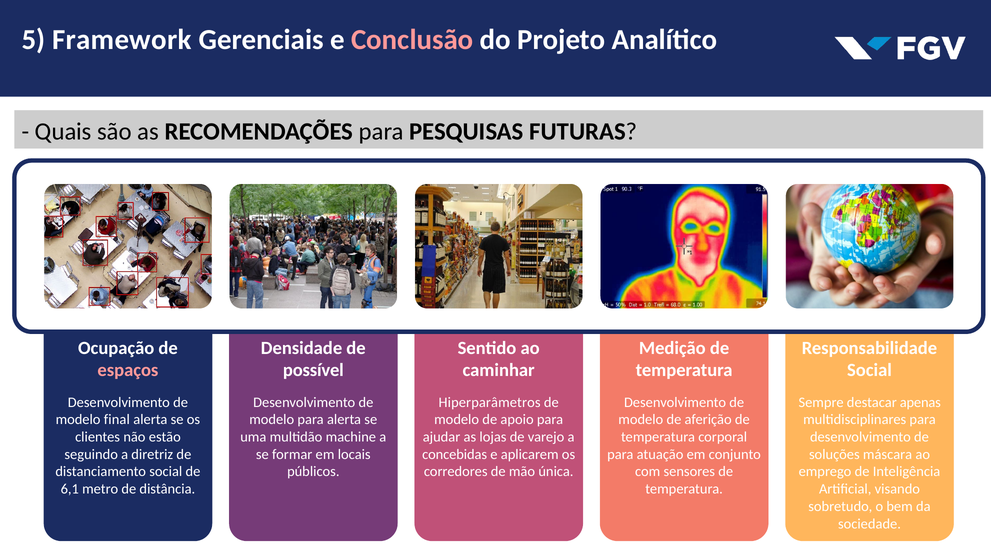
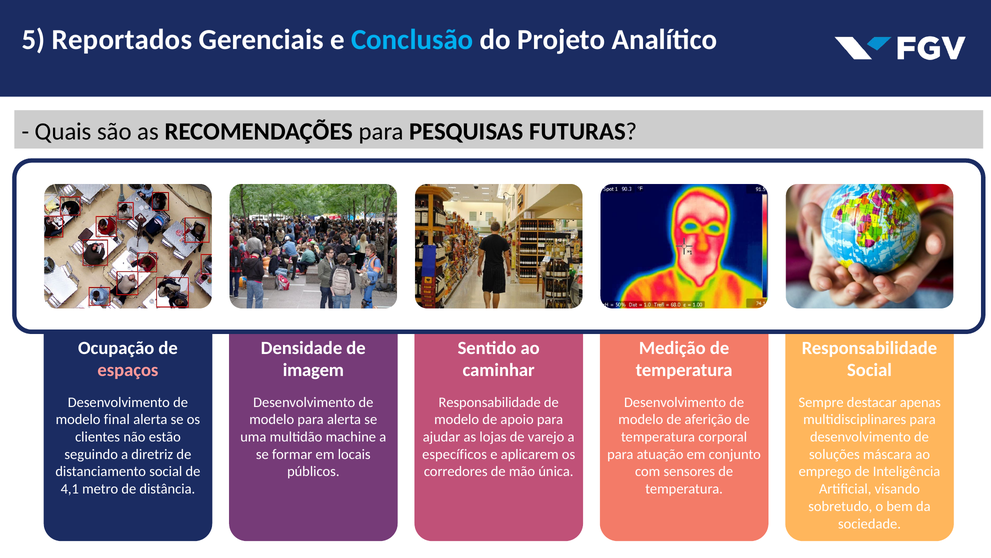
Framework: Framework -> Reportados (122, 40)
Conclusão colour: pink -> light blue (412, 40)
possível: possível -> imagem (313, 370)
Hiperparâmetros: Hiperparâmetros -> Responsabilidade (490, 402)
concebidas: concebidas -> específicos (455, 454)
6,1: 6,1 -> 4,1 (70, 489)
